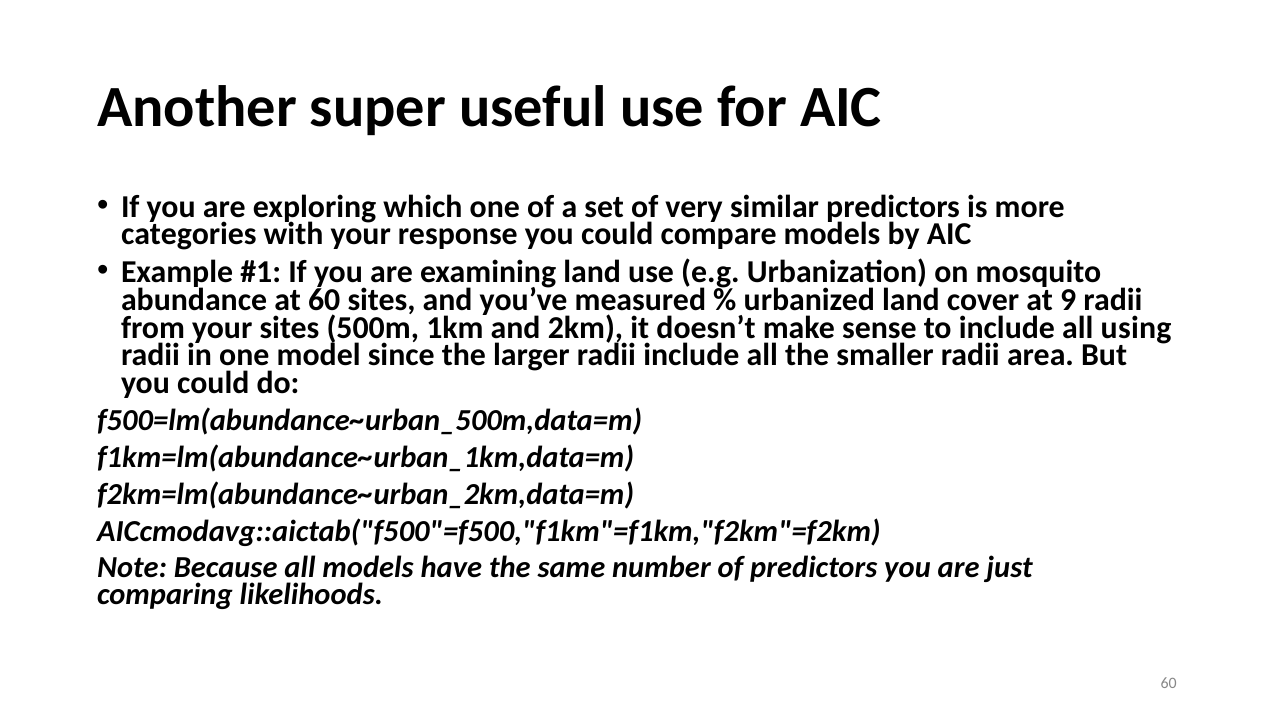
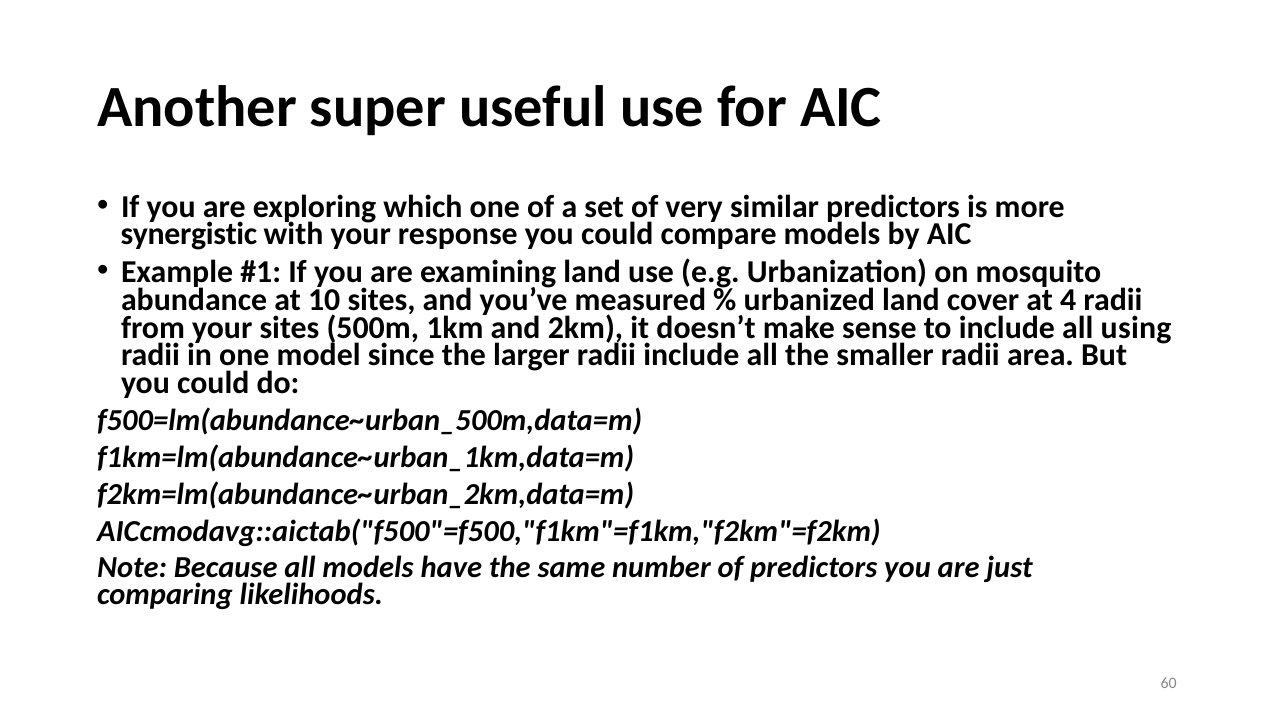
categories: categories -> synergistic (189, 235)
at 60: 60 -> 10 (324, 300)
9: 9 -> 4 (1068, 300)
